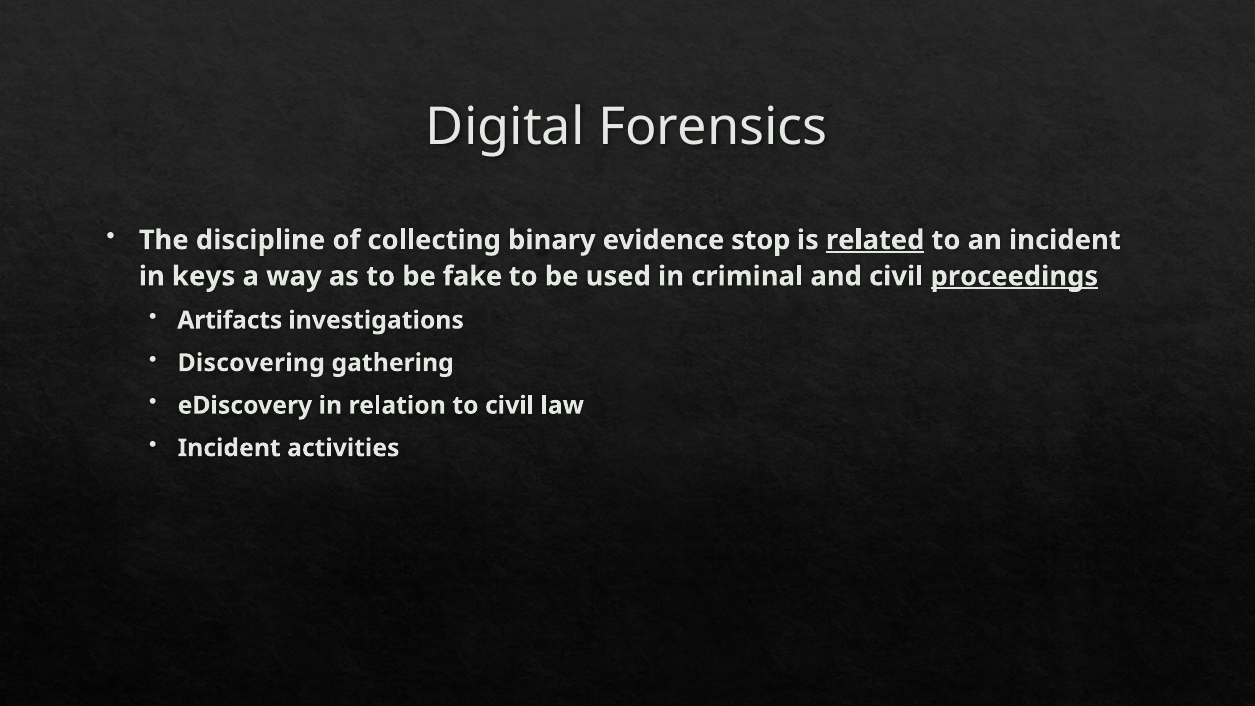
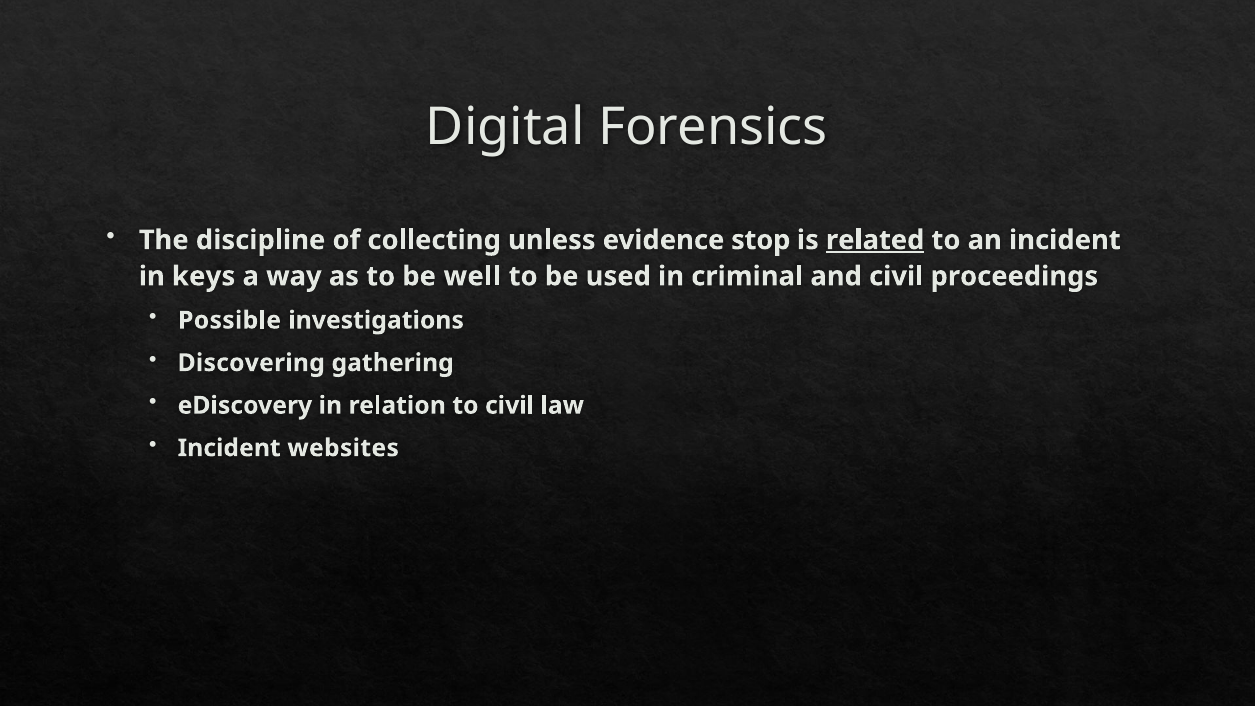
binary: binary -> unless (552, 240)
fake: fake -> well (472, 276)
proceedings underline: present -> none (1014, 276)
Artifacts: Artifacts -> Possible (230, 320)
activities: activities -> websites (343, 448)
